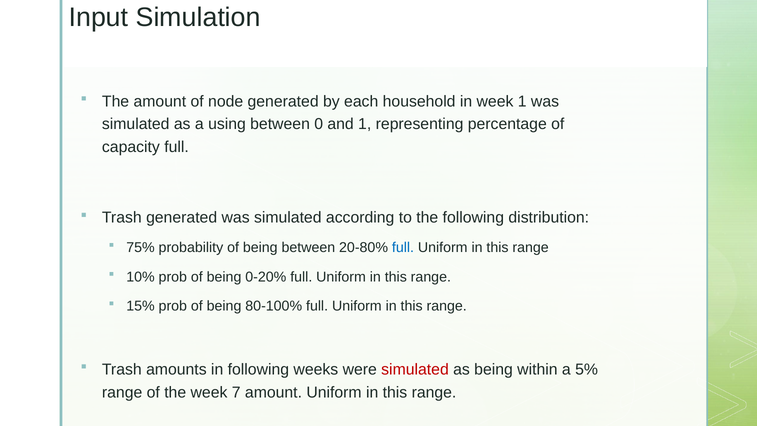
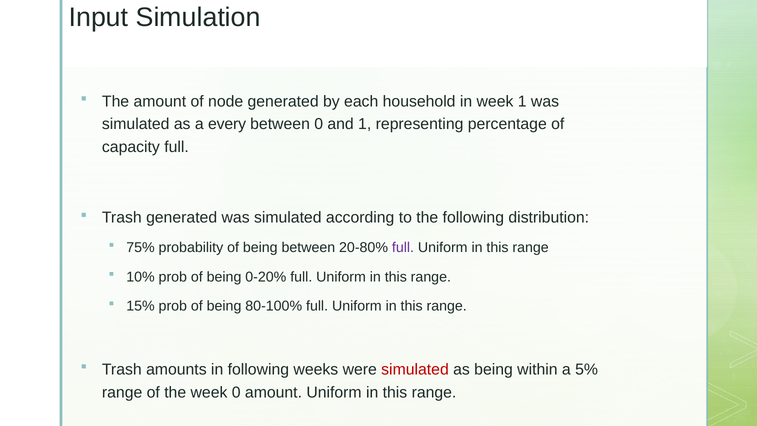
using: using -> every (227, 124)
full colour: blue -> purple (403, 248)
week 7: 7 -> 0 (236, 392)
